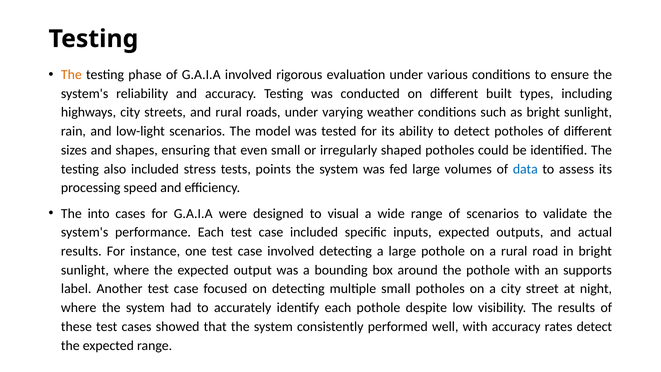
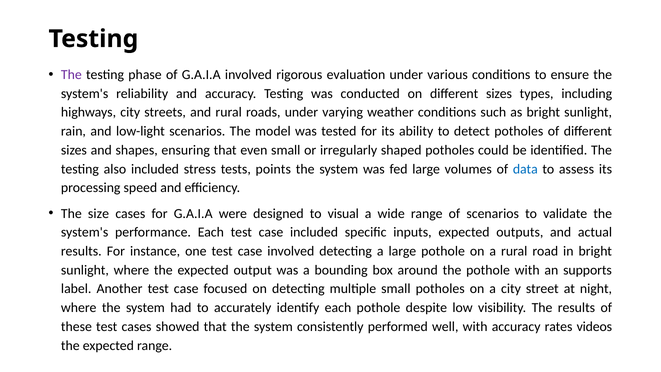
The colour: orange -> purple (71, 75)
on different built: built -> sizes (499, 94)
into: into -> size (98, 213)
rates detect: detect -> videos (594, 326)
